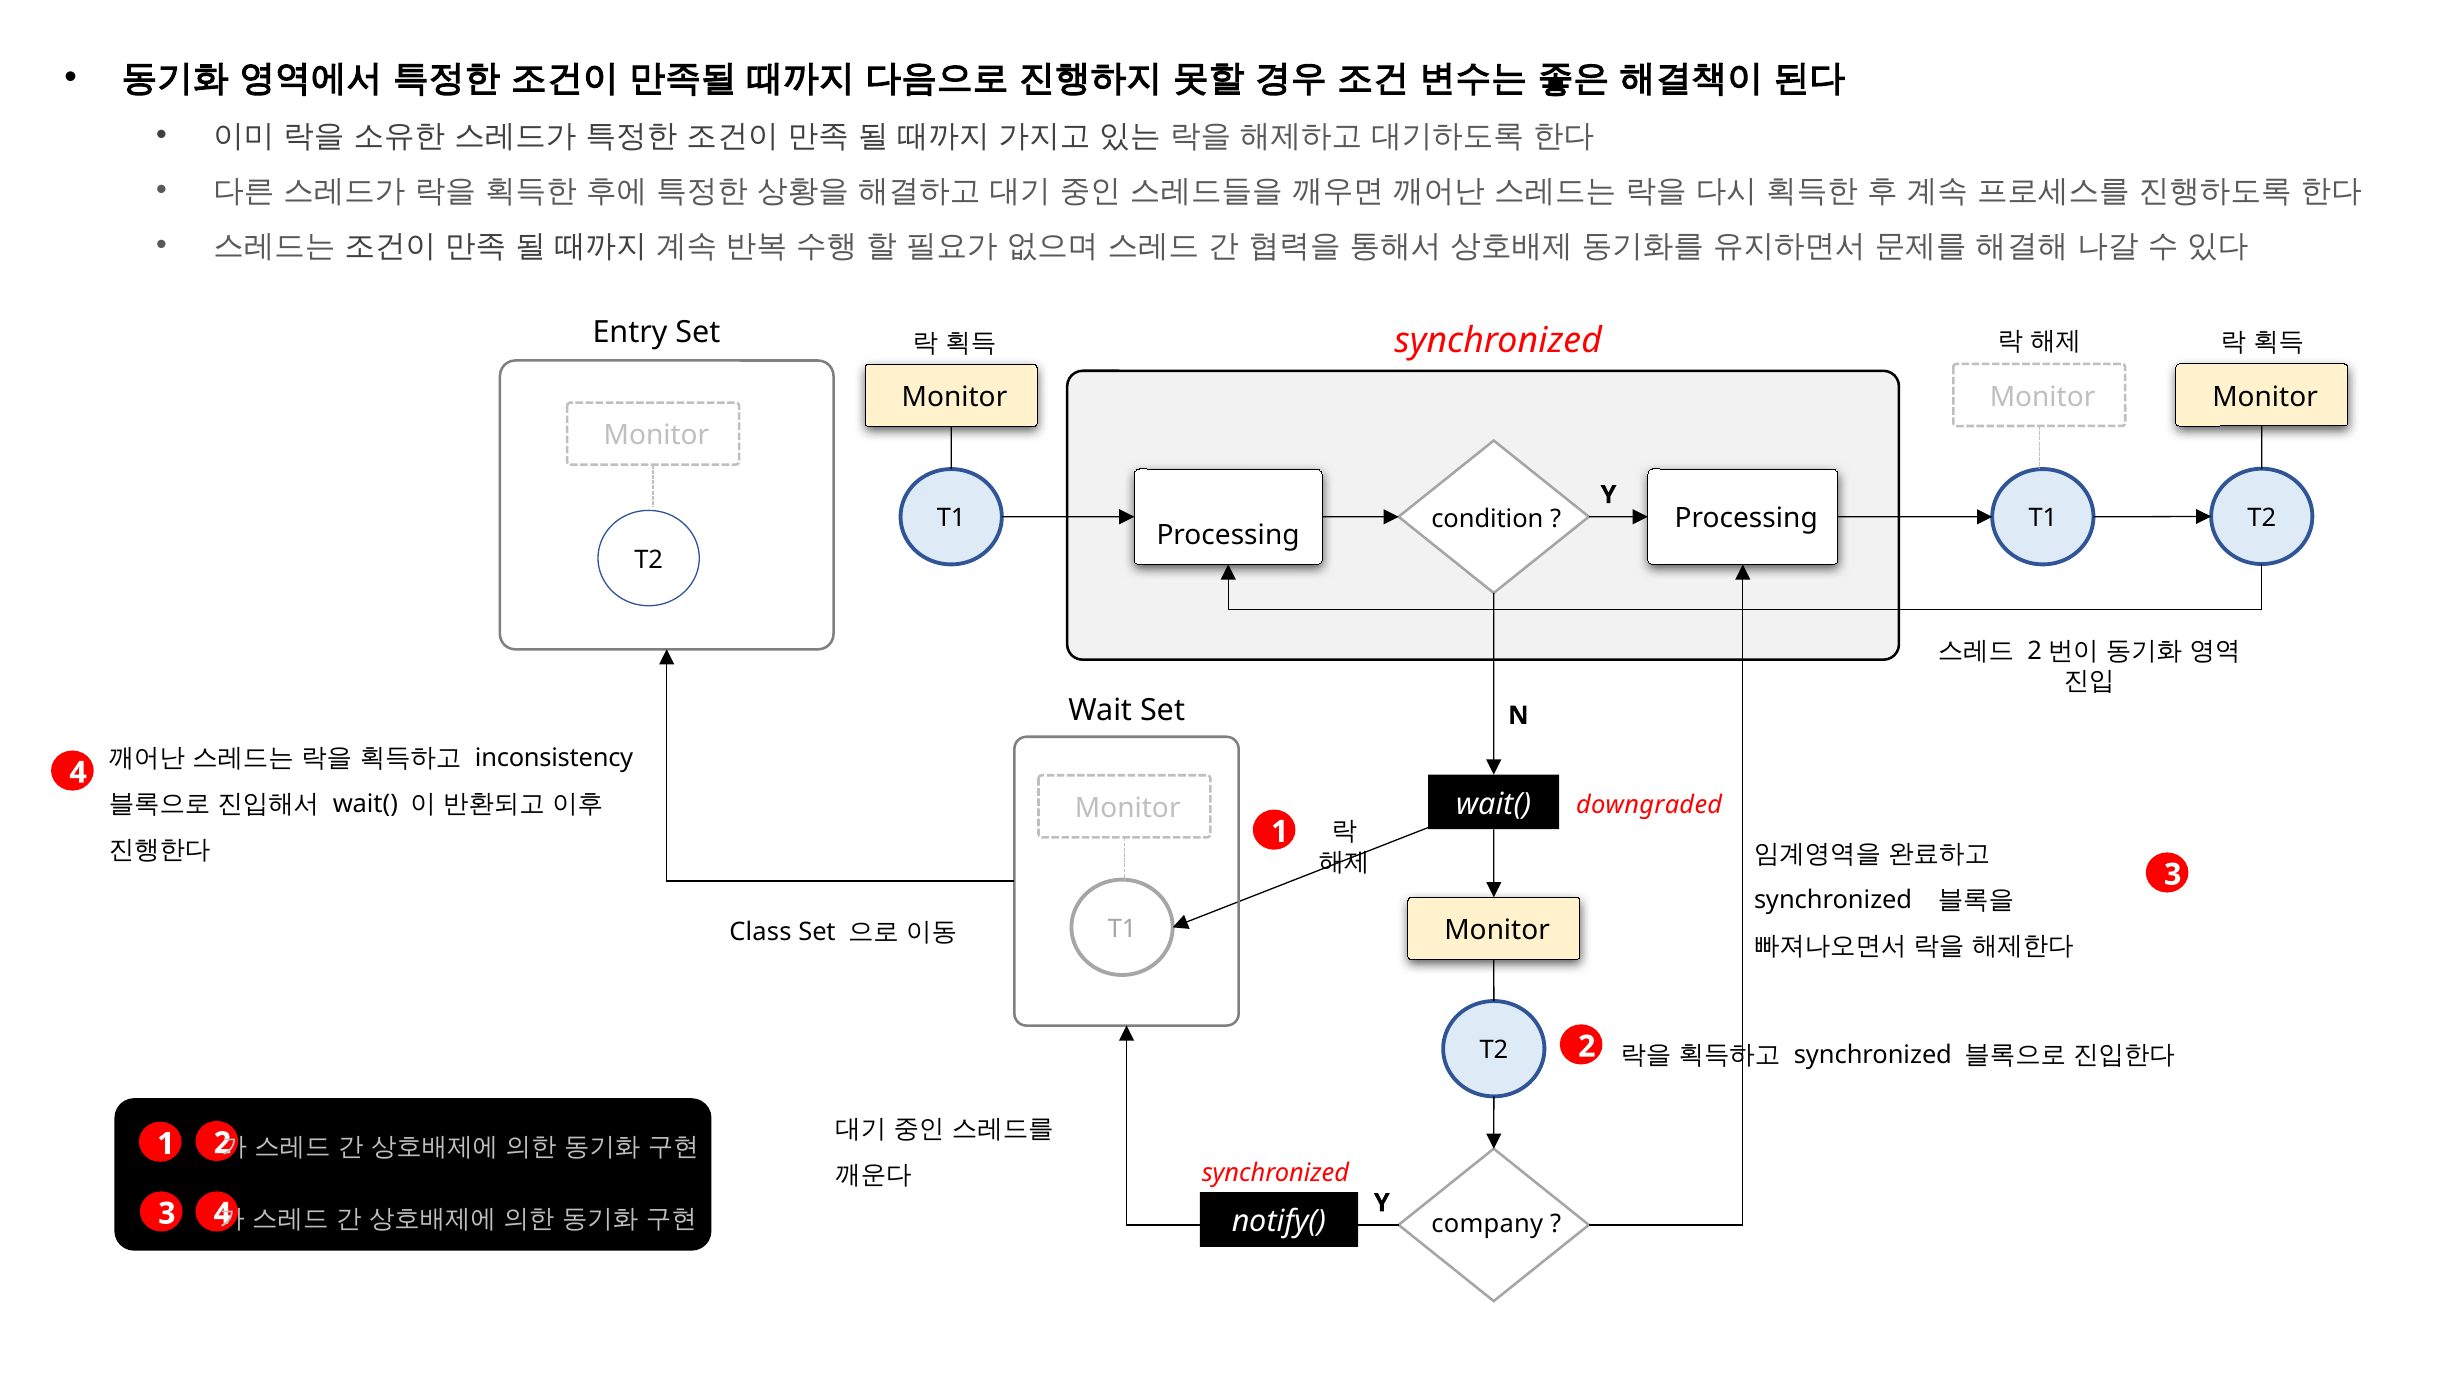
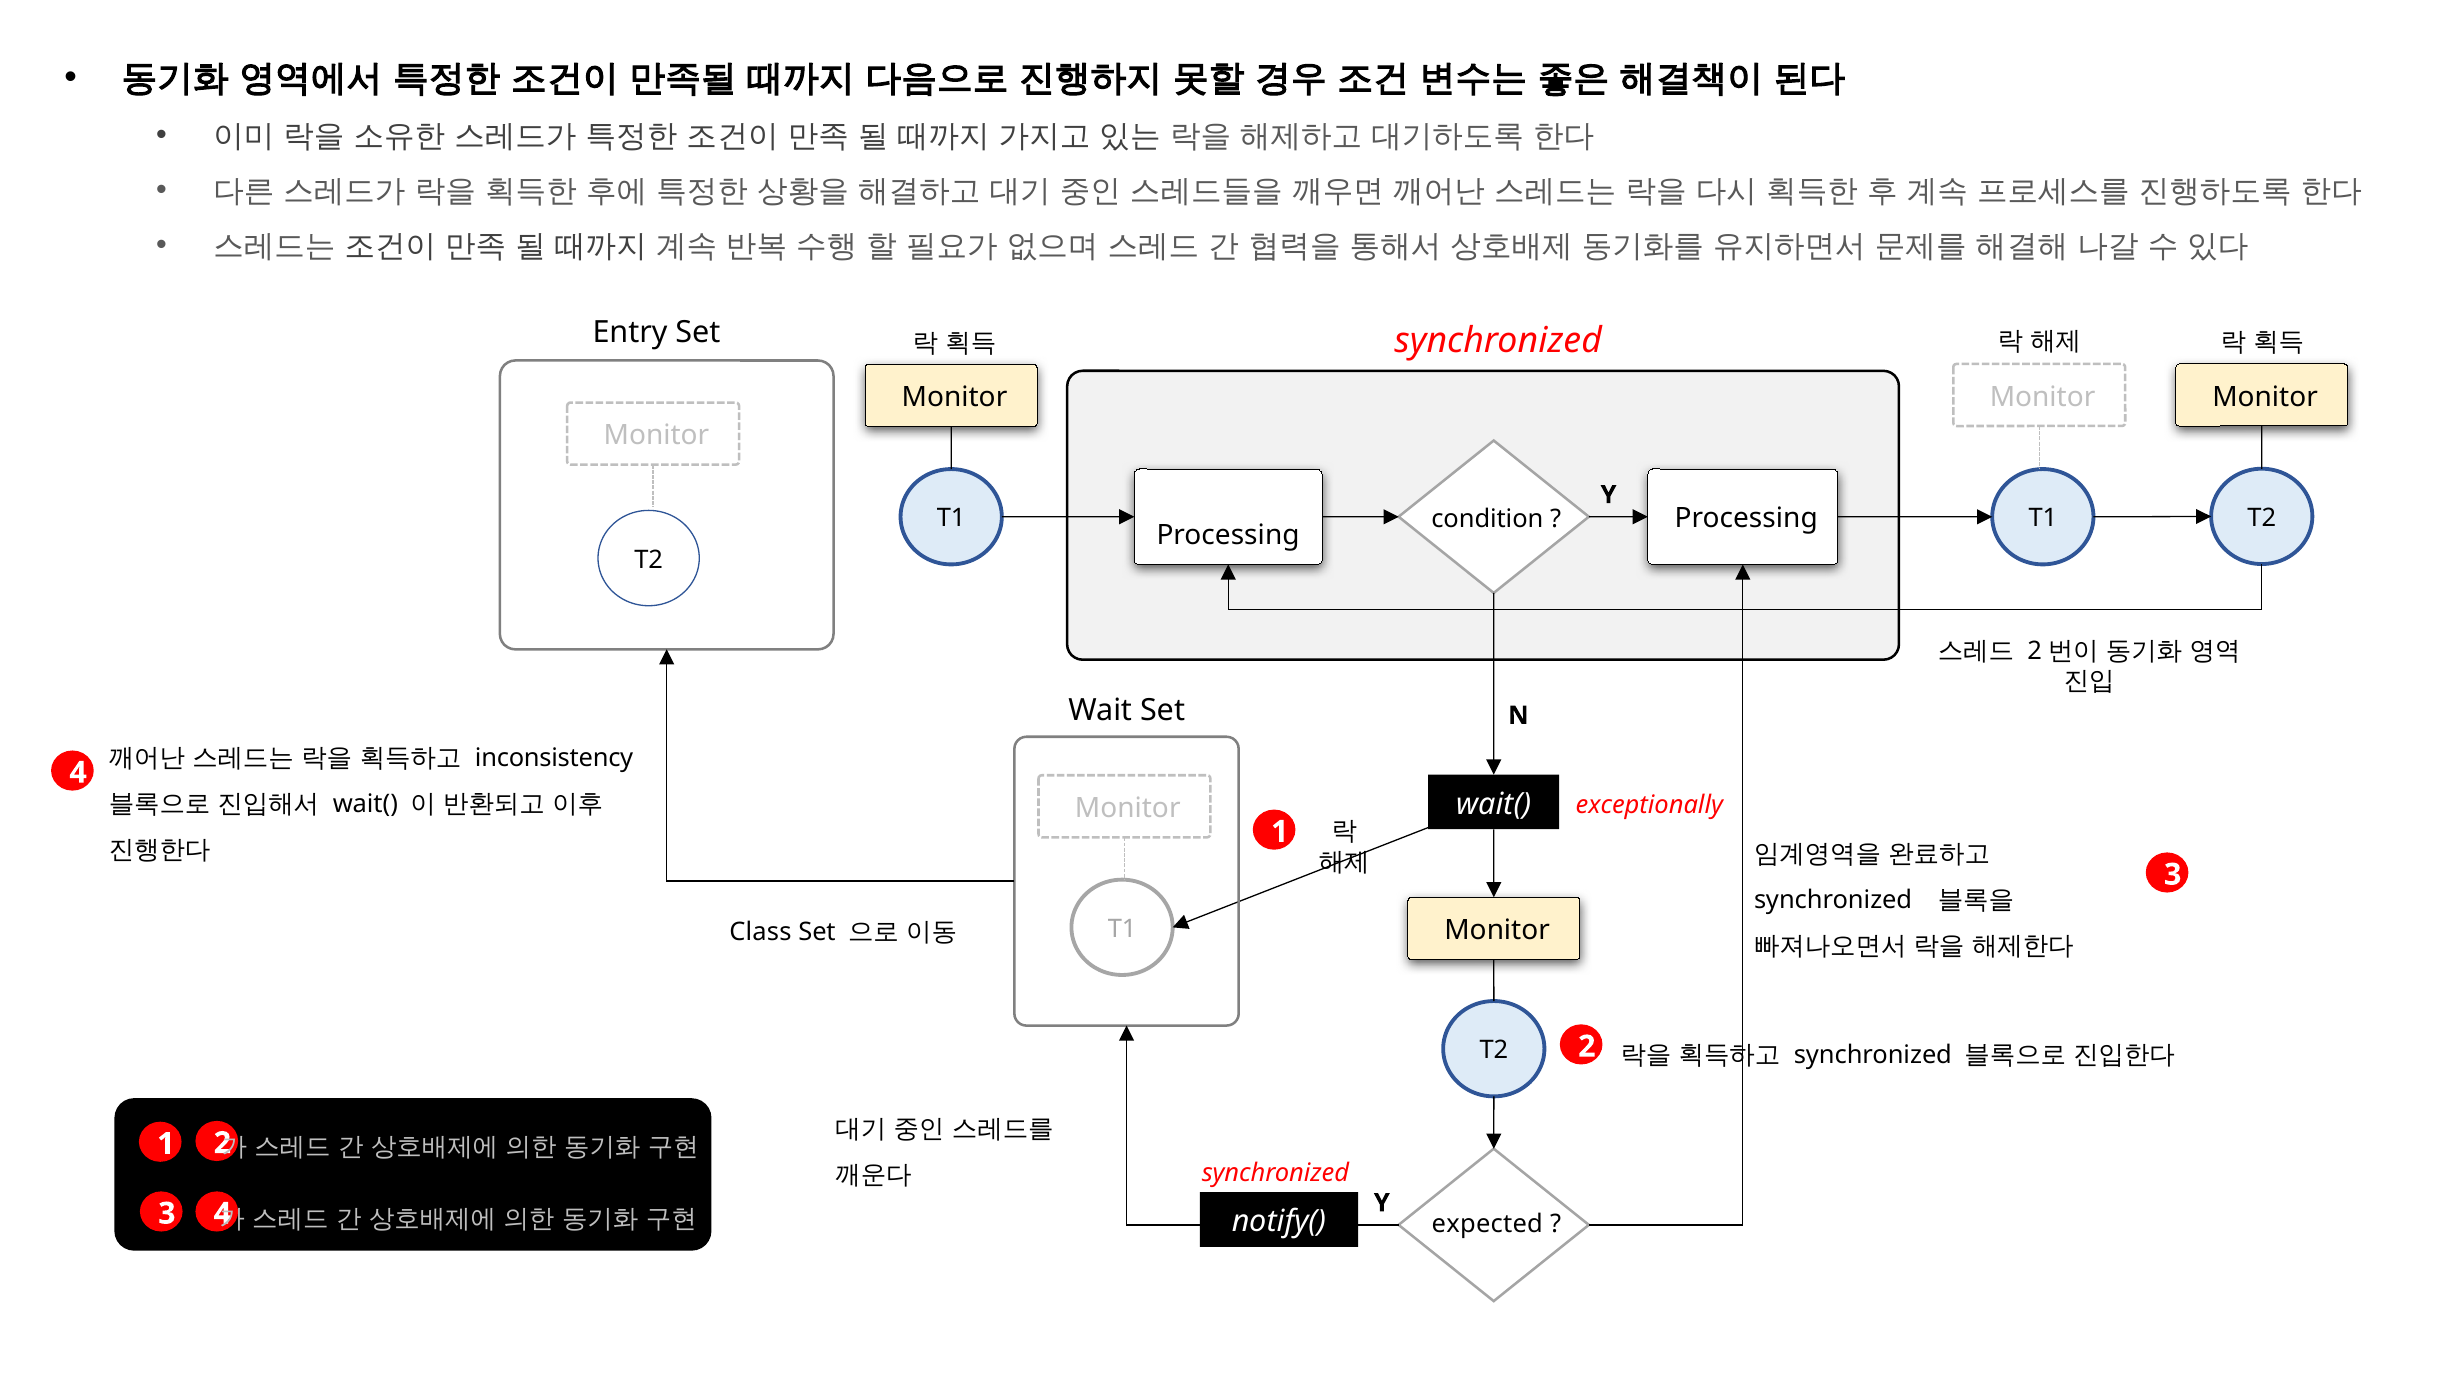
downgraded: downgraded -> exceptionally (1649, 805)
company: company -> expected (1487, 1224)
